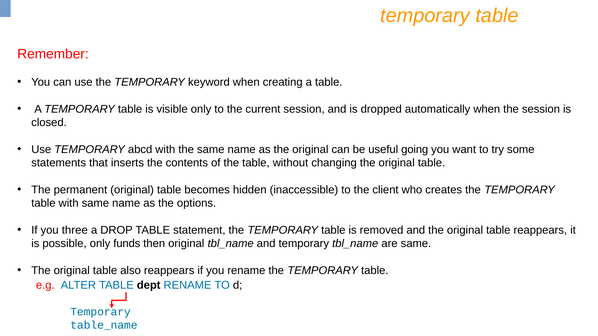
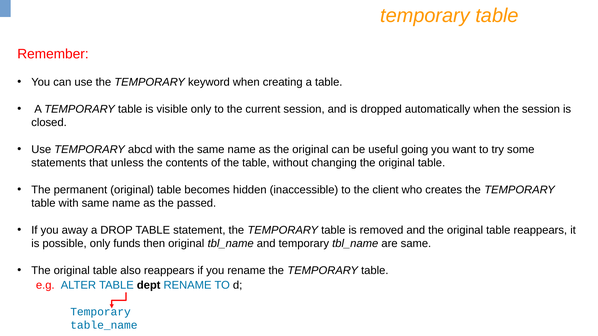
inserts: inserts -> unless (127, 163)
options: options -> passed (197, 203)
three: three -> away (75, 230)
